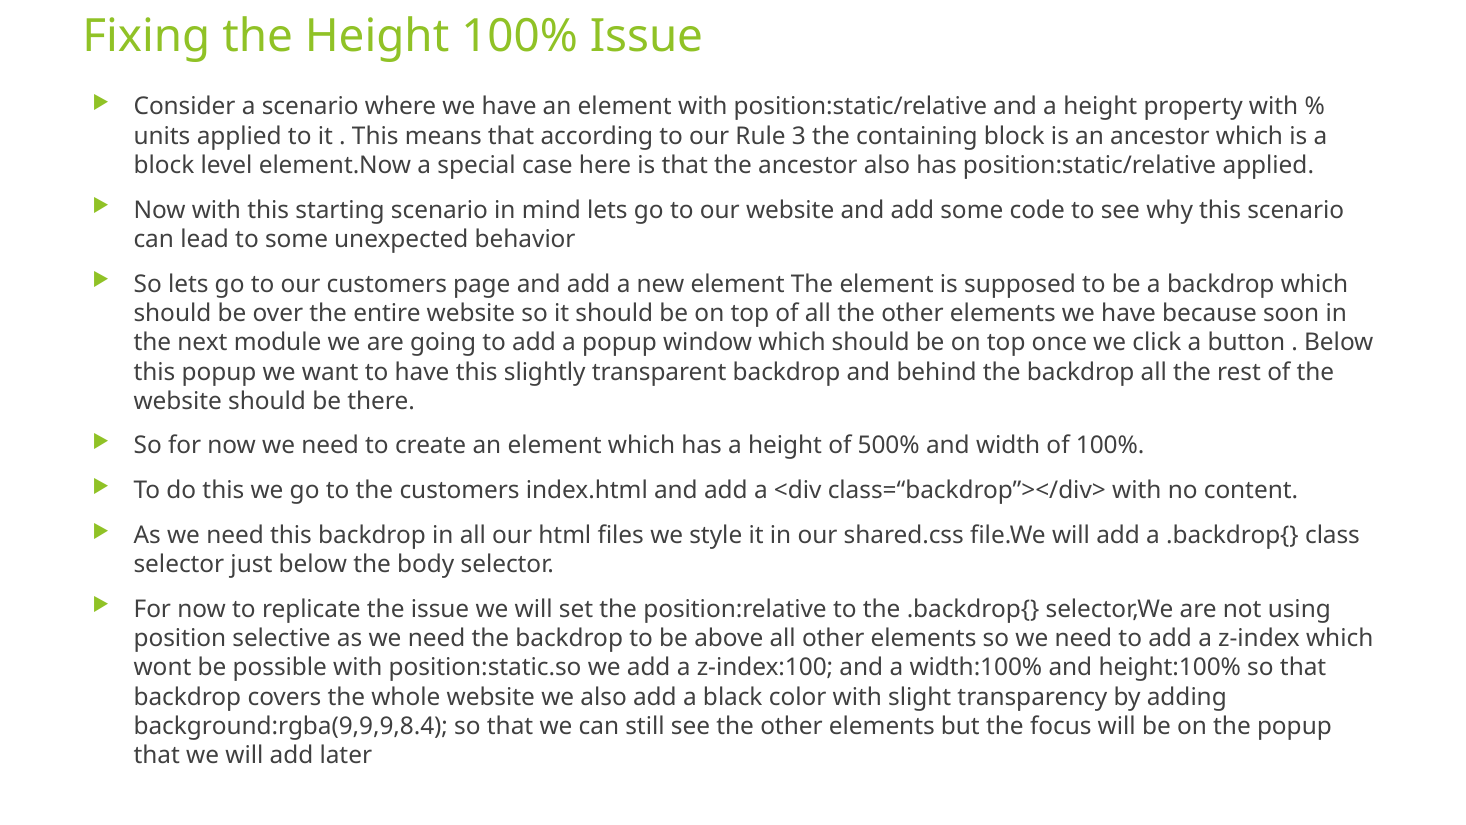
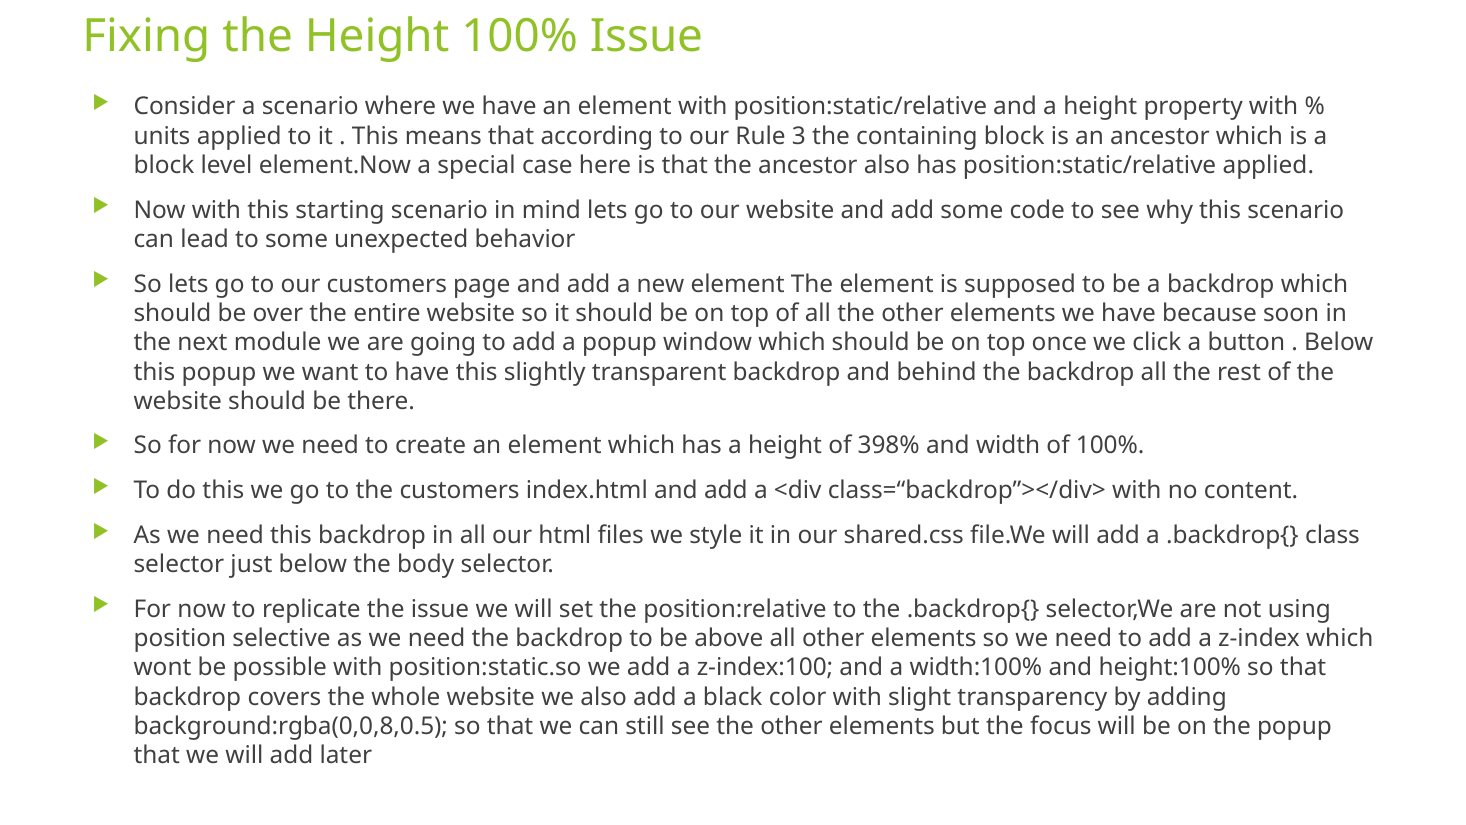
500%: 500% -> 398% (889, 446)
background:rgba(9,9,9,8.4: background:rgba(9,9,9,8.4 -> background:rgba(0,0,8,0.5 (291, 726)
